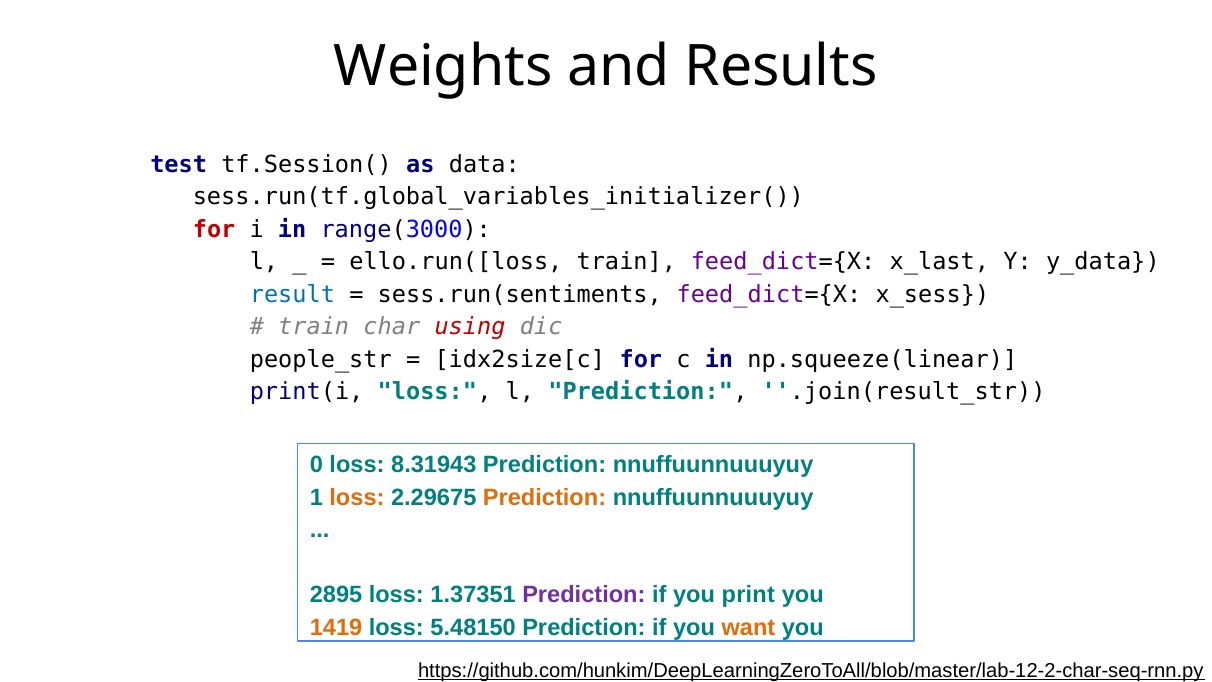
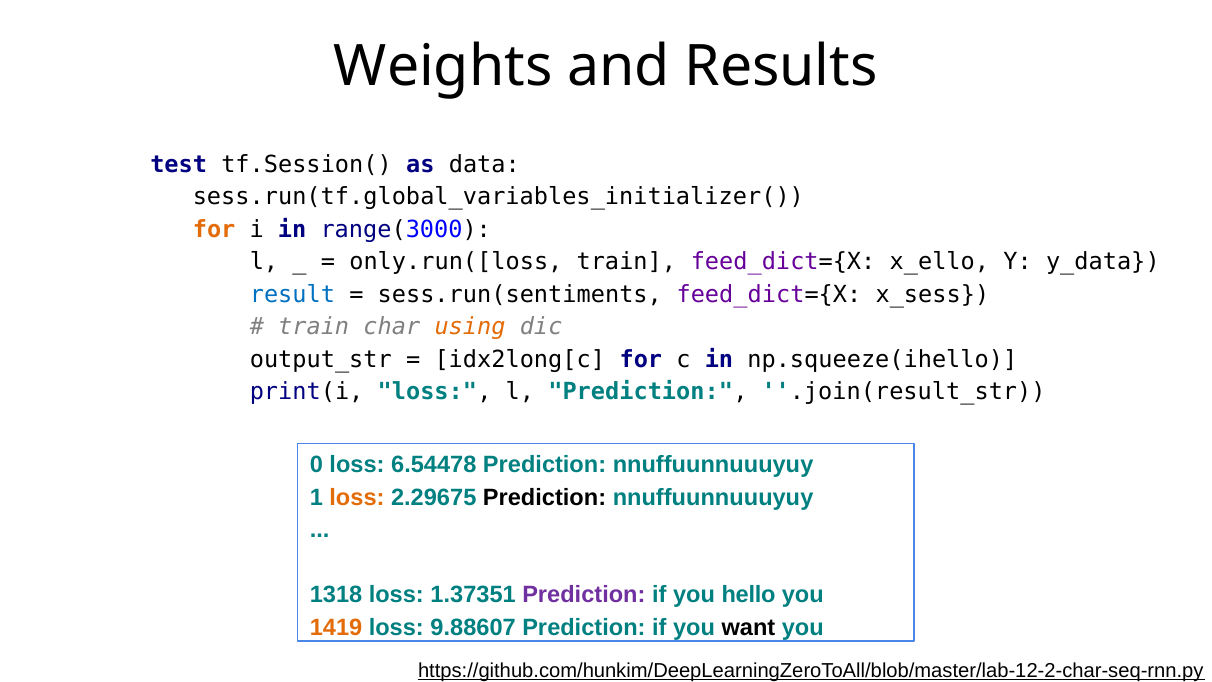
for colour: red -> orange (214, 229)
ello.run([loss: ello.run([loss -> only.run([loss (456, 262)
x_last: x_last -> x_ello (939, 262)
using colour: red -> orange (470, 327)
people_str: people_str -> output_str (321, 359)
idx2size[c: idx2size[c -> idx2long[c (520, 359)
np.squeeze(linear: np.squeeze(linear -> np.squeeze(ihello (882, 359)
8.31943: 8.31943 -> 6.54478 (434, 465)
Prediction colour: orange -> black (545, 497)
2895: 2895 -> 1318 (336, 595)
print: print -> hello (749, 595)
5.48150: 5.48150 -> 9.88607 (473, 627)
want colour: orange -> black (748, 627)
